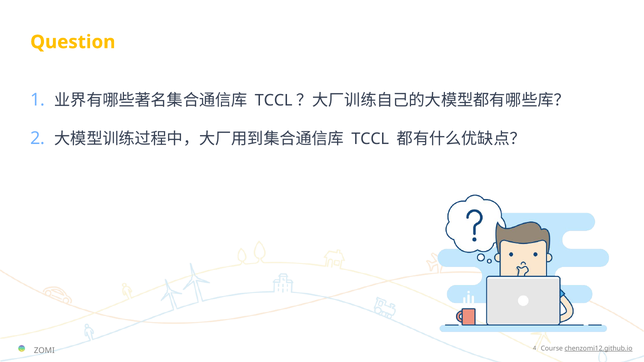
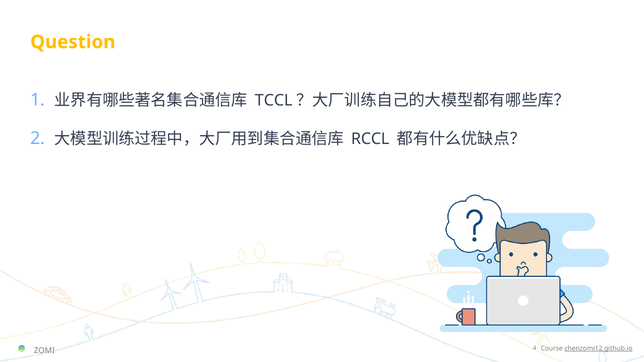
TCCL: TCCL -> RCCL (370, 139)
